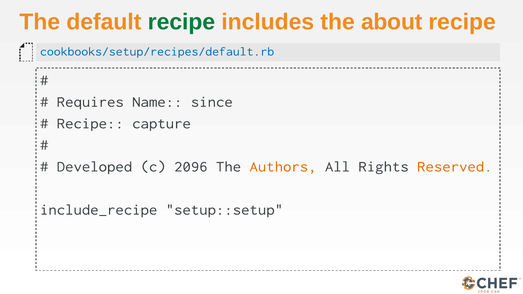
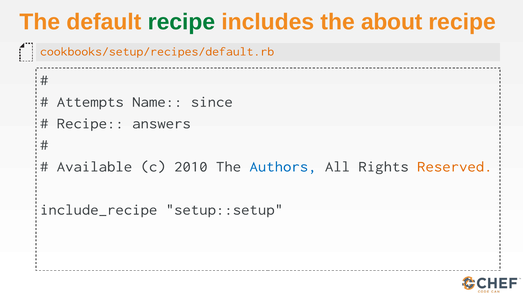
cookbooks/setup/recipes/default.rb colour: blue -> orange (157, 51)
Requires: Requires -> Attempts (90, 102)
capture: capture -> answers (162, 123)
Developed: Developed -> Available (94, 167)
2096: 2096 -> 2010 (191, 167)
Authors colour: orange -> blue (283, 167)
